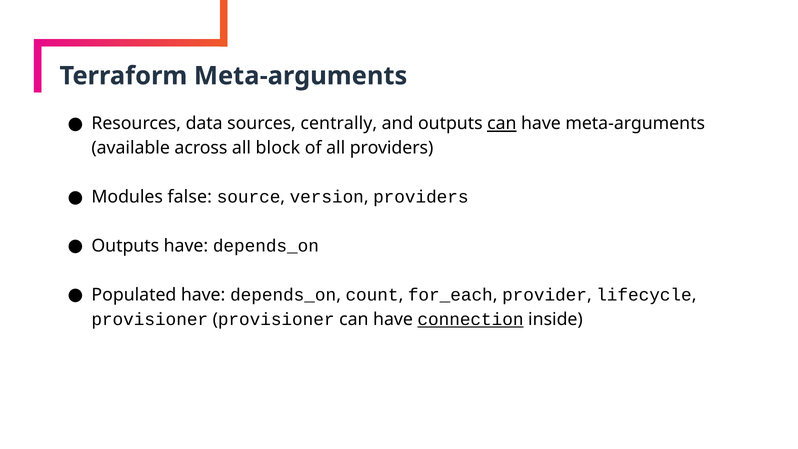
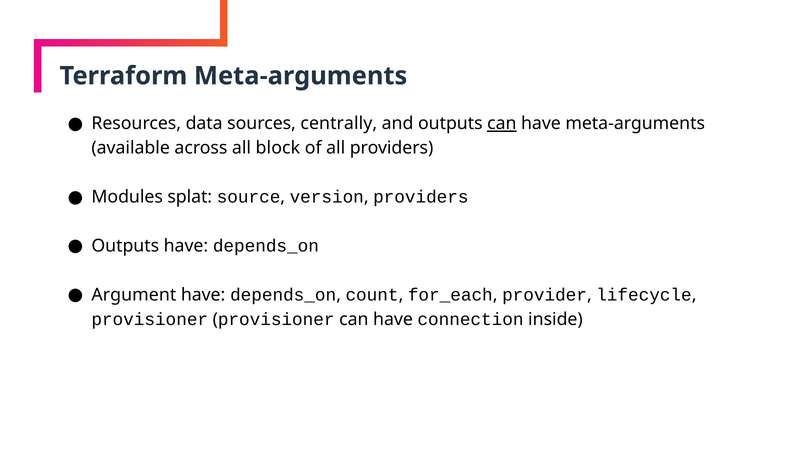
false: false -> splat (190, 197)
Populated: Populated -> Argument (134, 295)
connection underline: present -> none (471, 319)
